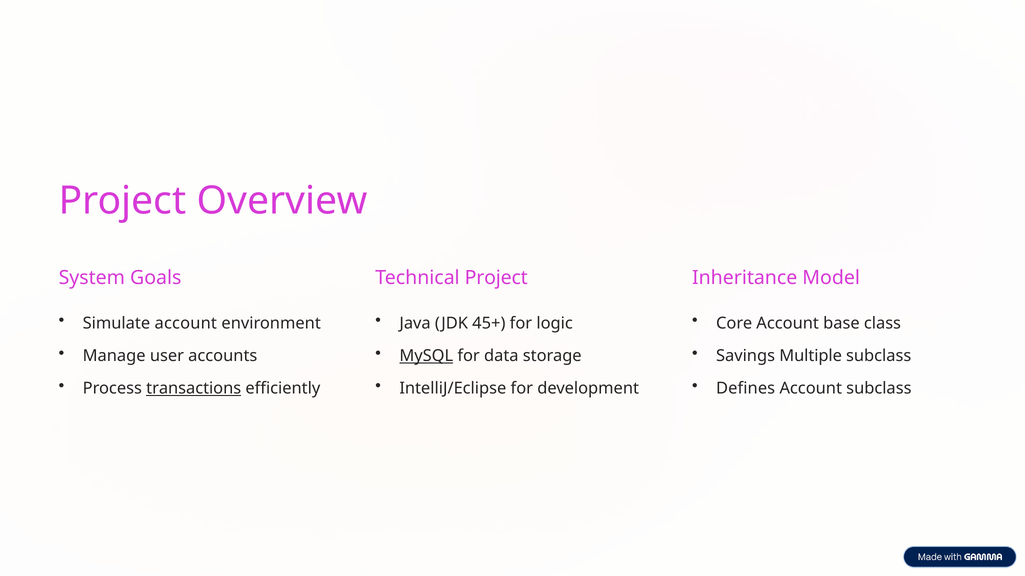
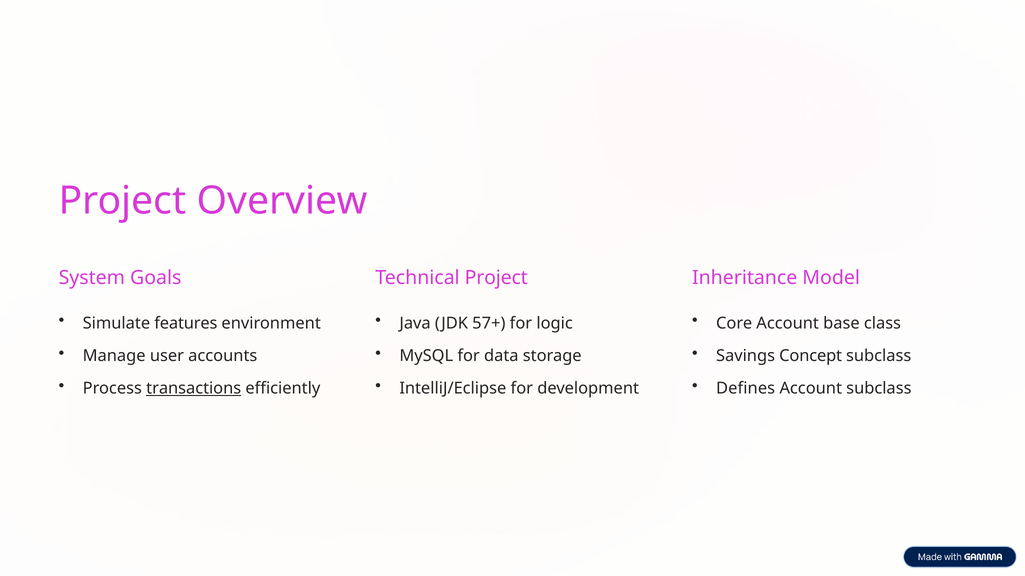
Simulate account: account -> features (186, 323)
45+: 45+ -> 57+ (489, 323)
MySQL underline: present -> none (426, 356)
Multiple: Multiple -> Concept (811, 356)
